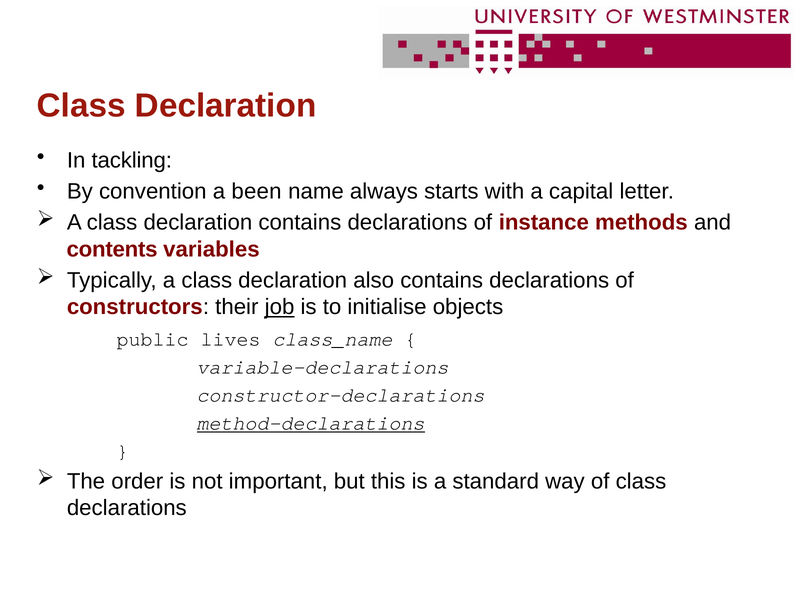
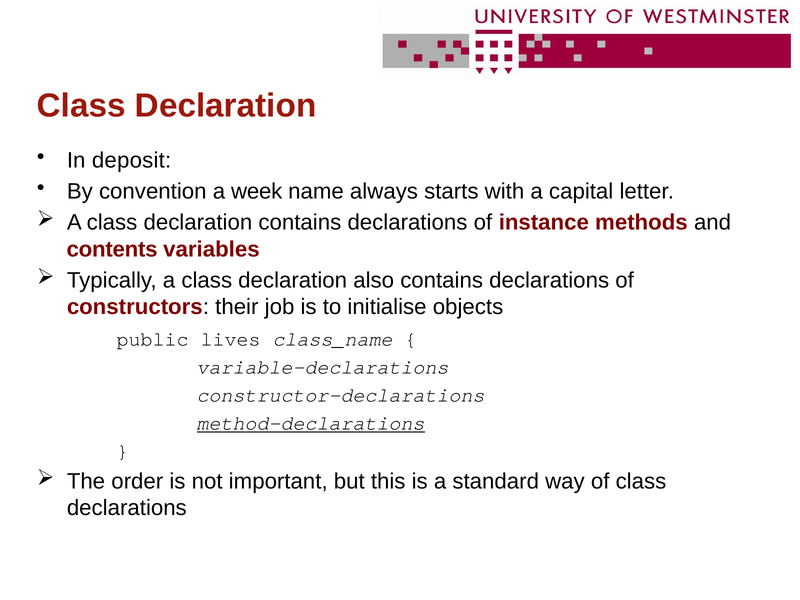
tackling: tackling -> deposit (132, 160)
been: been -> week (257, 191)
job underline: present -> none (280, 307)
